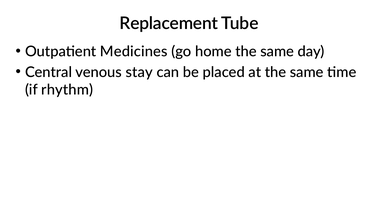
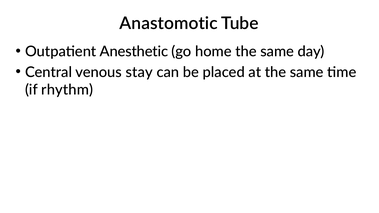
Replacement: Replacement -> Anastomotic (169, 23)
Medicines: Medicines -> Anesthetic (134, 52)
